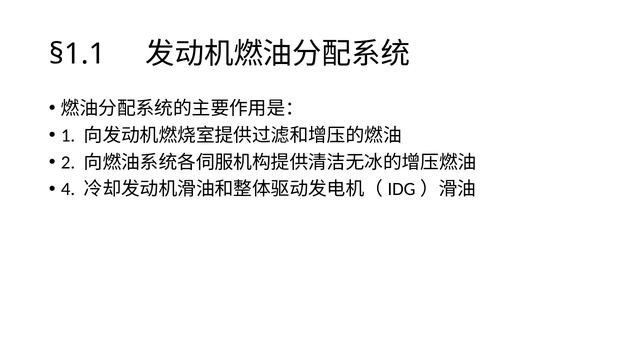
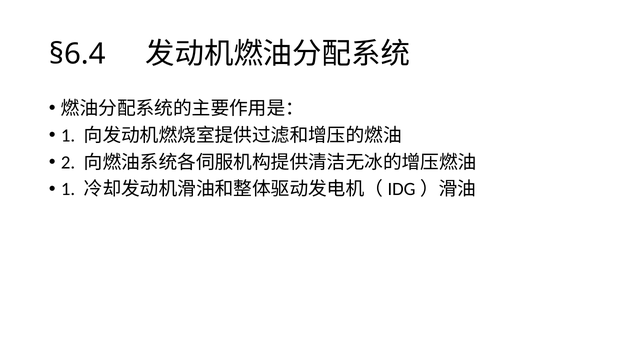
§1.1: §1.1 -> §6.4 (77, 54)
4: 4 -> 1 (68, 189)
